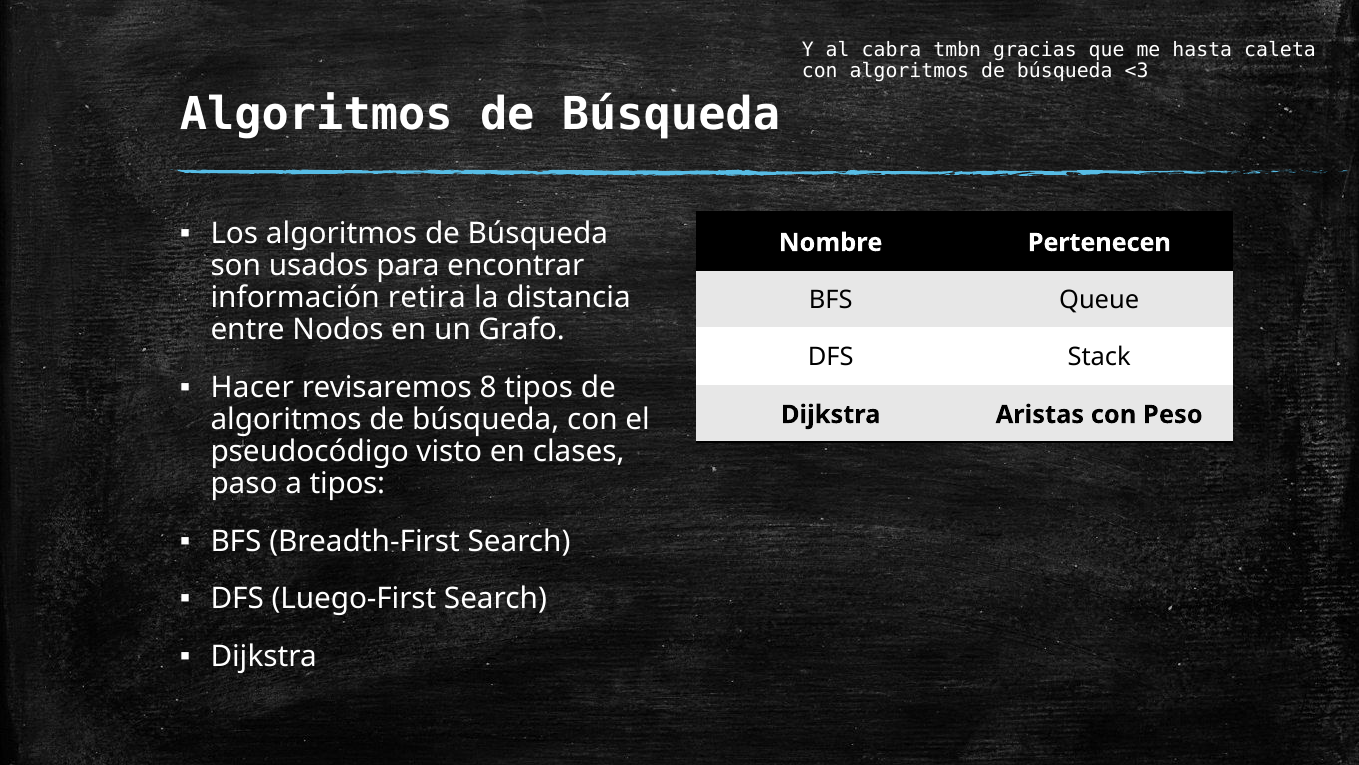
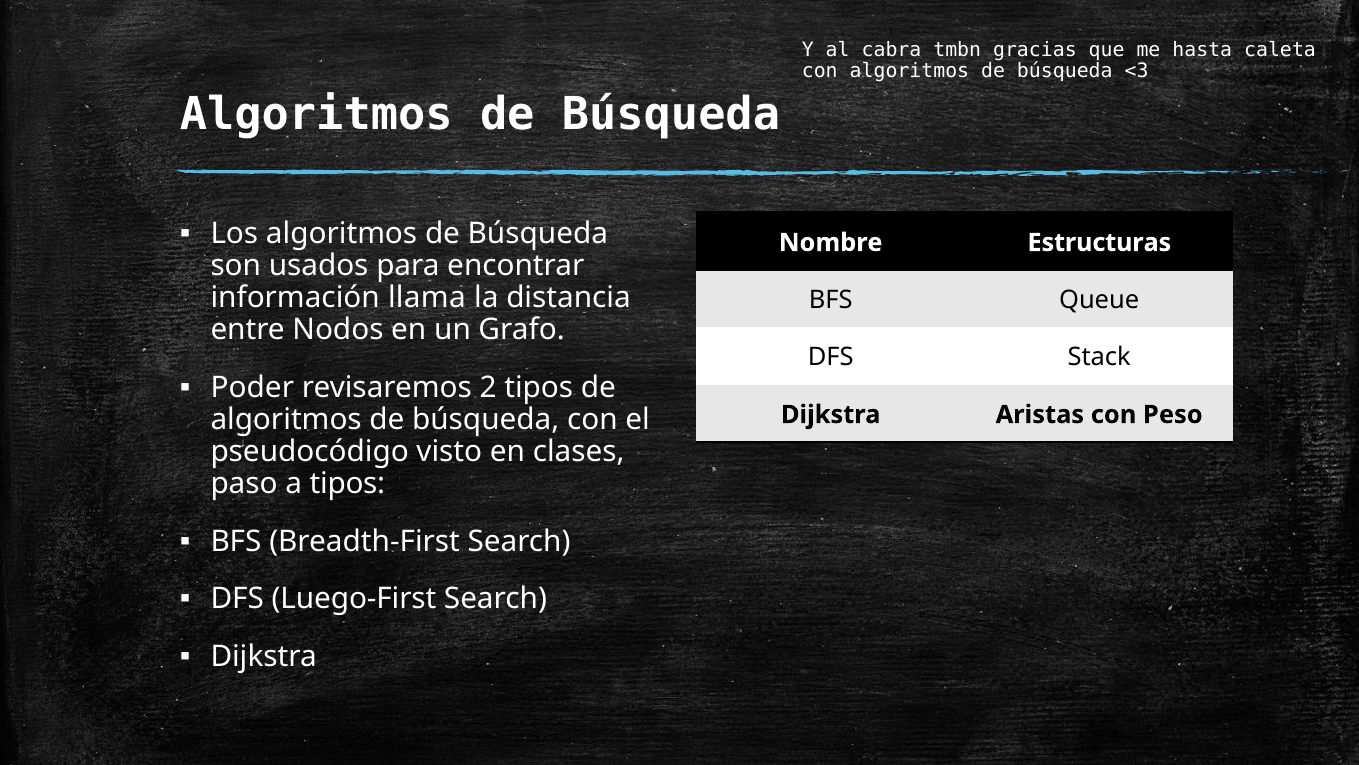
Pertenecen: Pertenecen -> Estructuras (1099, 242)
retira: retira -> llama (427, 298)
Hacer: Hacer -> Poder (252, 387)
8: 8 -> 2 (488, 387)
